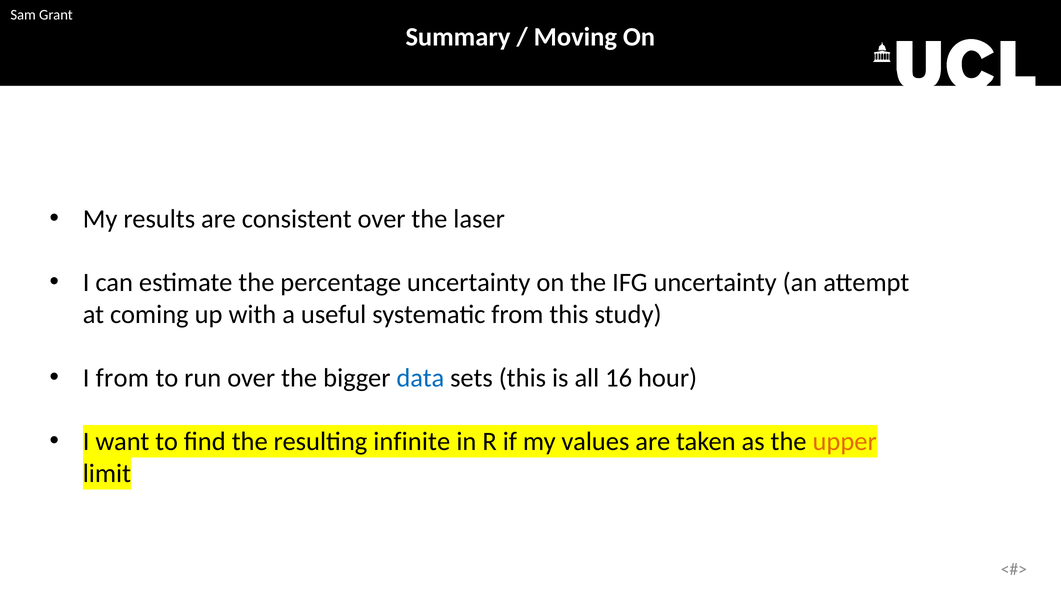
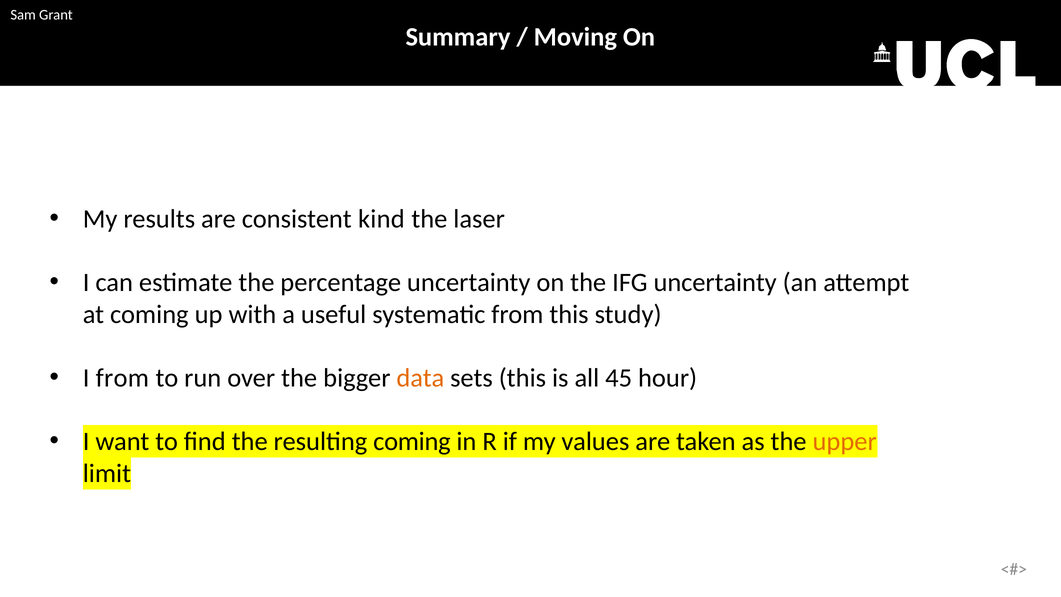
consistent over: over -> kind (381, 219)
data colour: blue -> orange (420, 378)
16: 16 -> 45 (619, 378)
resulting infinite: infinite -> coming (412, 442)
